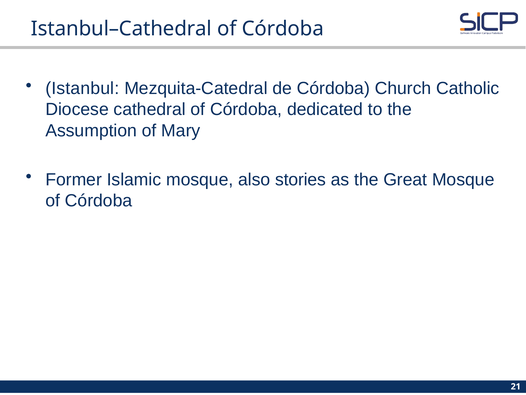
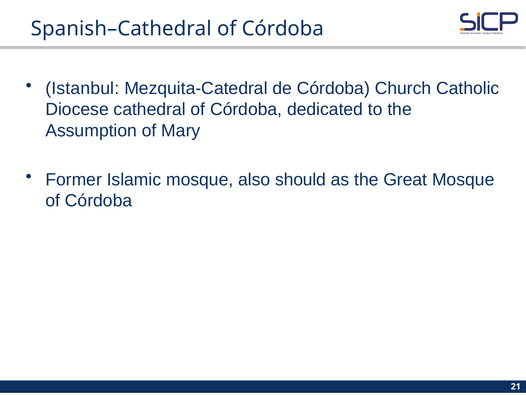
Istanbul–Cathedral: Istanbul–Cathedral -> Spanish–Cathedral (121, 29)
stories: stories -> should (301, 179)
